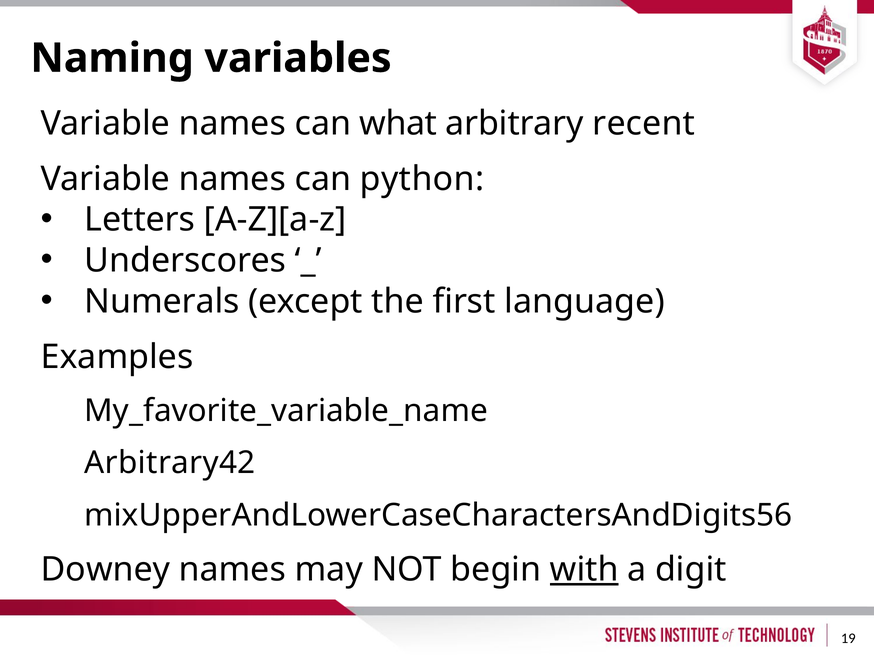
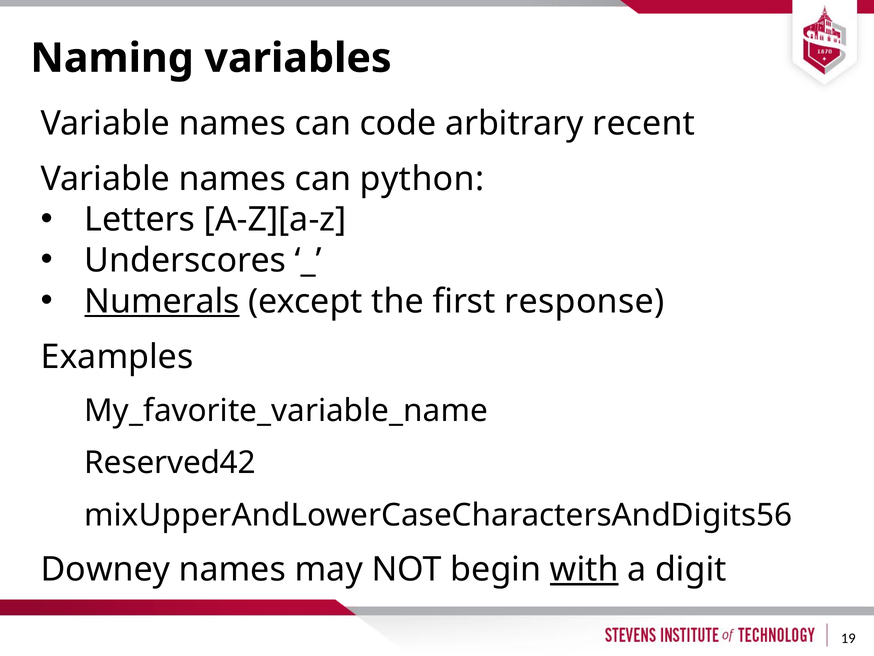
what: what -> code (398, 123)
Numerals underline: none -> present (162, 301)
language: language -> response (584, 301)
Arbitrary42: Arbitrary42 -> Reserved42 (170, 463)
